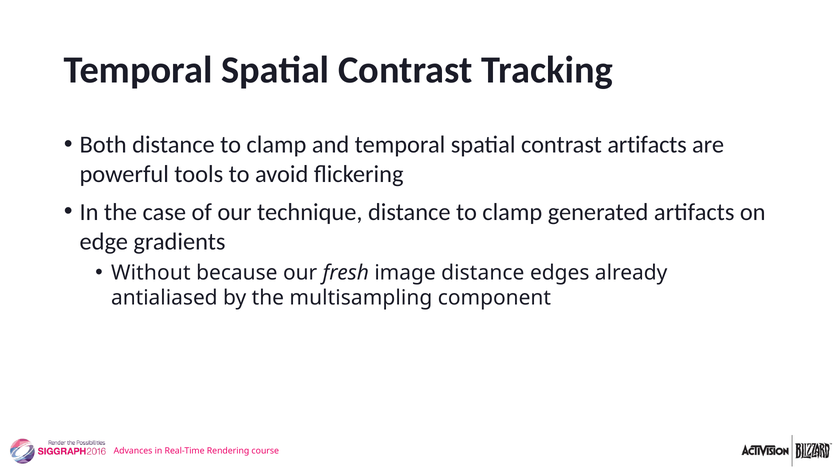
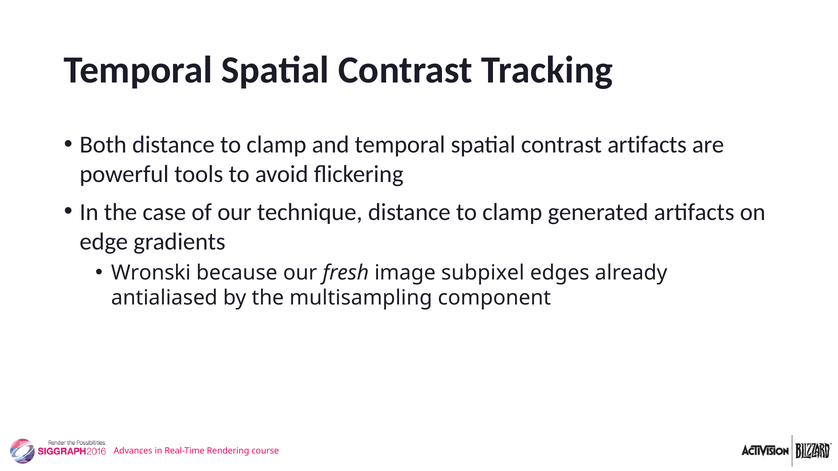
Without: Without -> Wronski (151, 273)
image distance: distance -> subpixel (483, 273)
